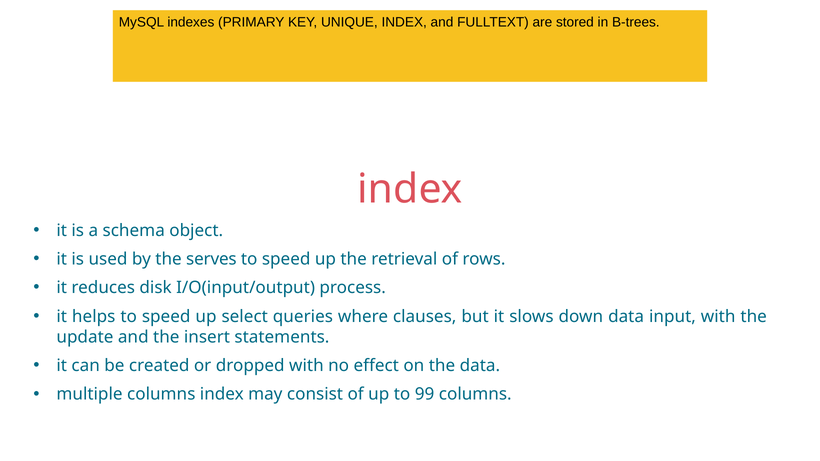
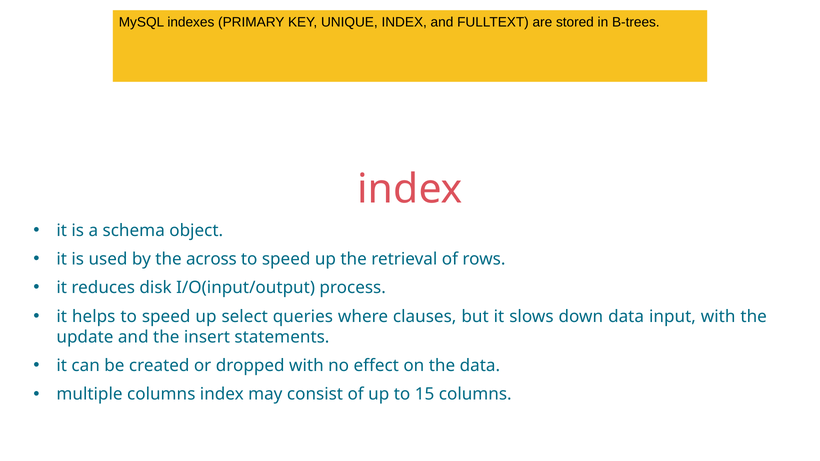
serves: serves -> across (211, 259)
99: 99 -> 15 (425, 395)
